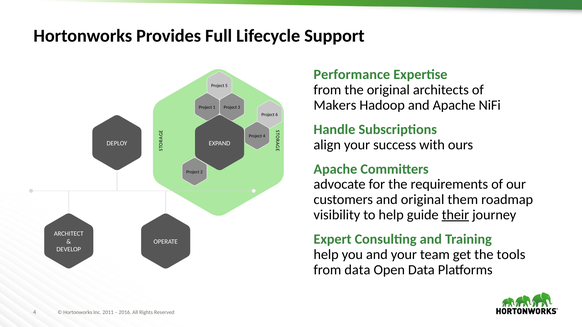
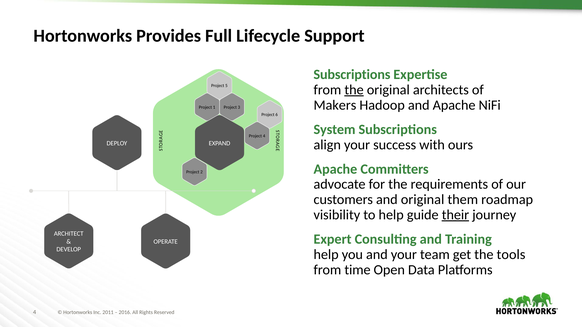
Performance: Performance -> Subscriptions (352, 75)
the underline: none -> present (354, 90)
Handle: Handle -> System (335, 130)
from data: data -> time (358, 270)
